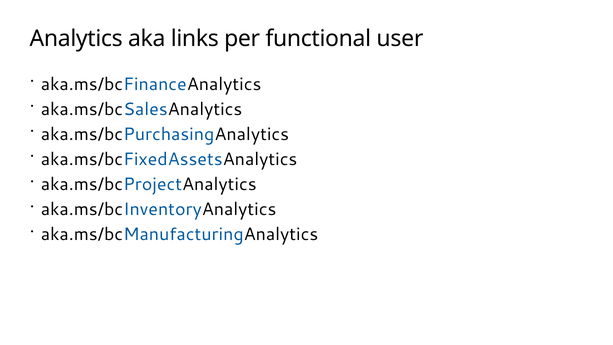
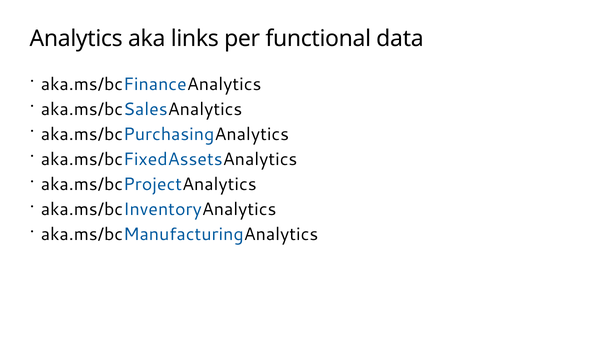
user: user -> data (400, 38)
